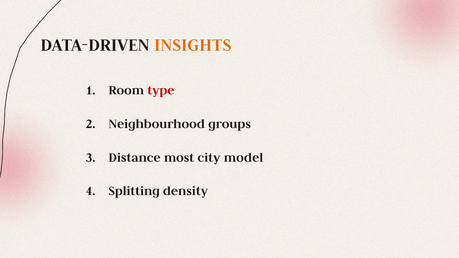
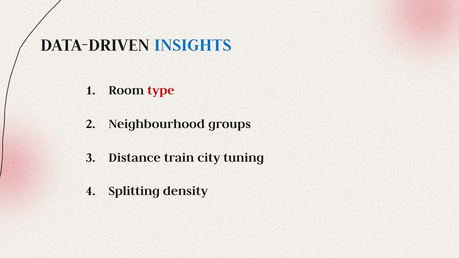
INSIGHTS colour: orange -> blue (193, 45)
most: most -> train (179, 157)
model: model -> tuning (244, 157)
